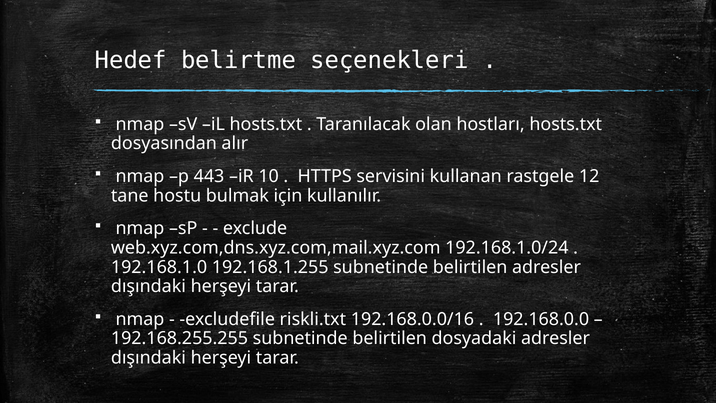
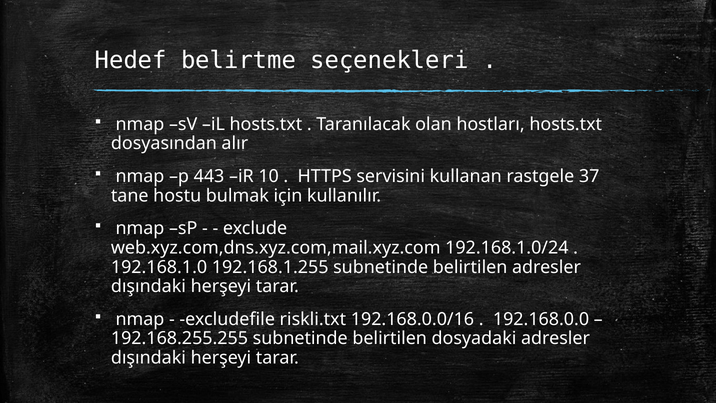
12: 12 -> 37 (589, 176)
